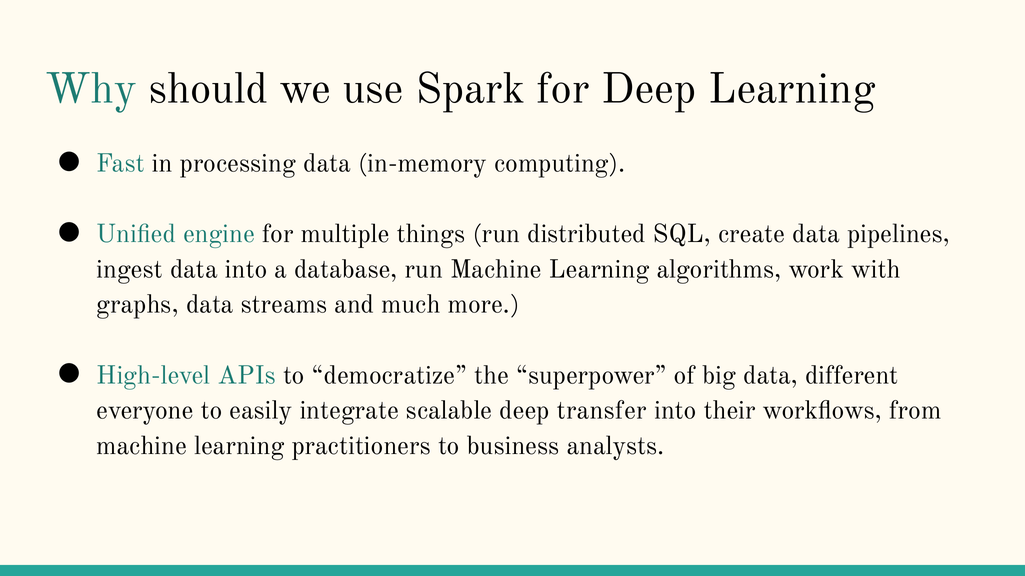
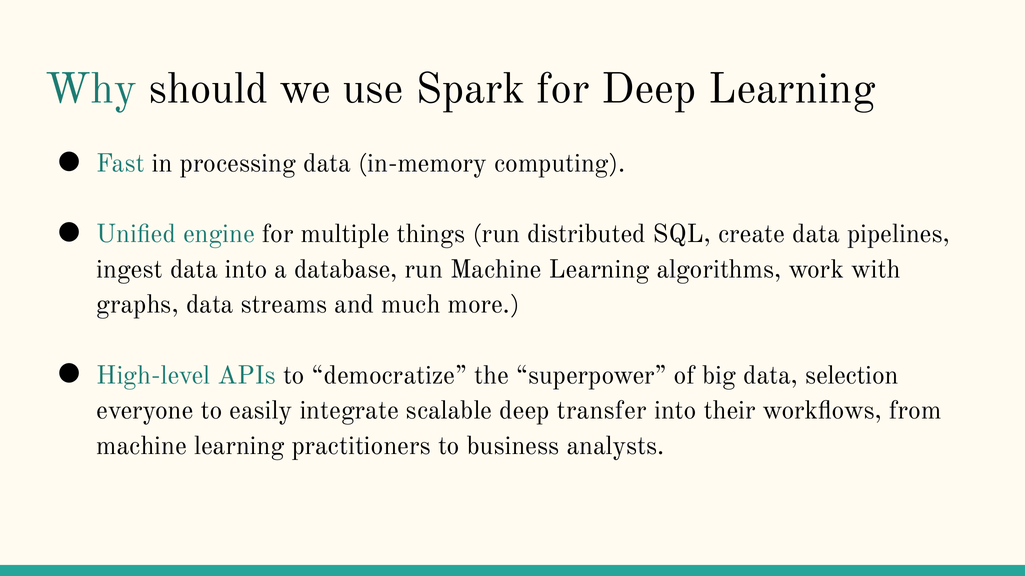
different: different -> selection (852, 375)
